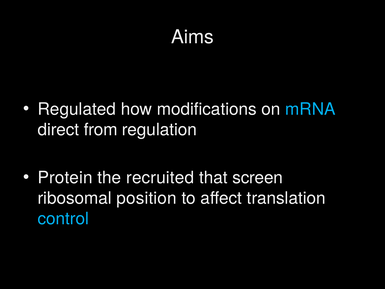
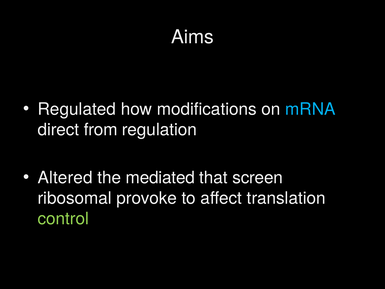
Protein: Protein -> Altered (65, 178)
recruited: recruited -> mediated (160, 178)
position: position -> provoke (147, 198)
control colour: light blue -> light green (63, 219)
